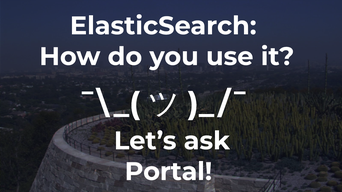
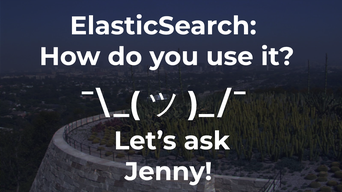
Portal: Portal -> Jenny (168, 172)
